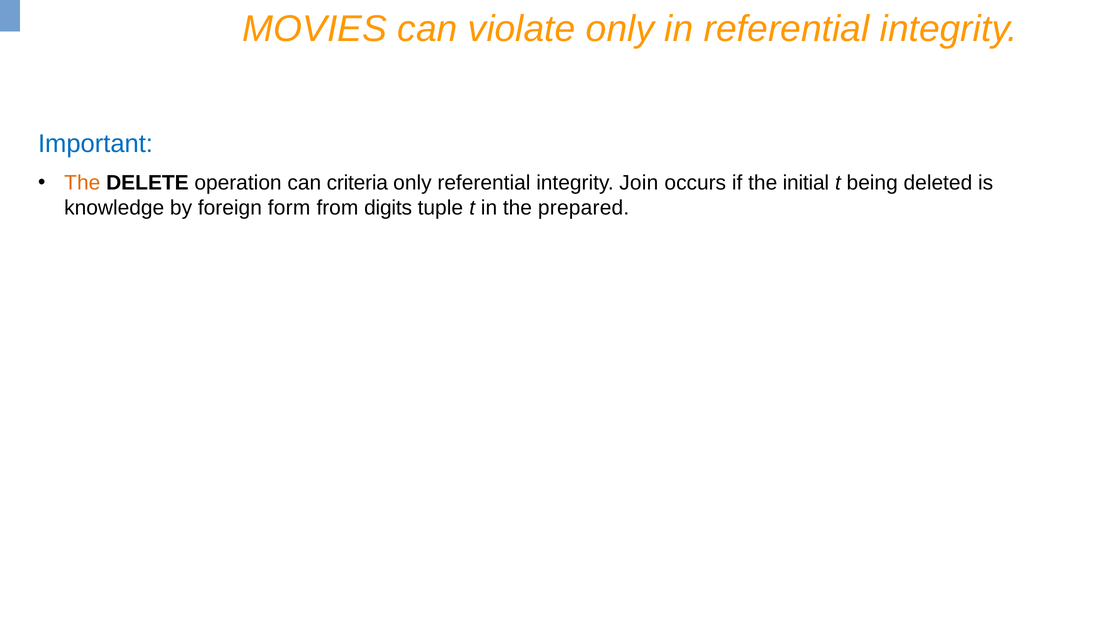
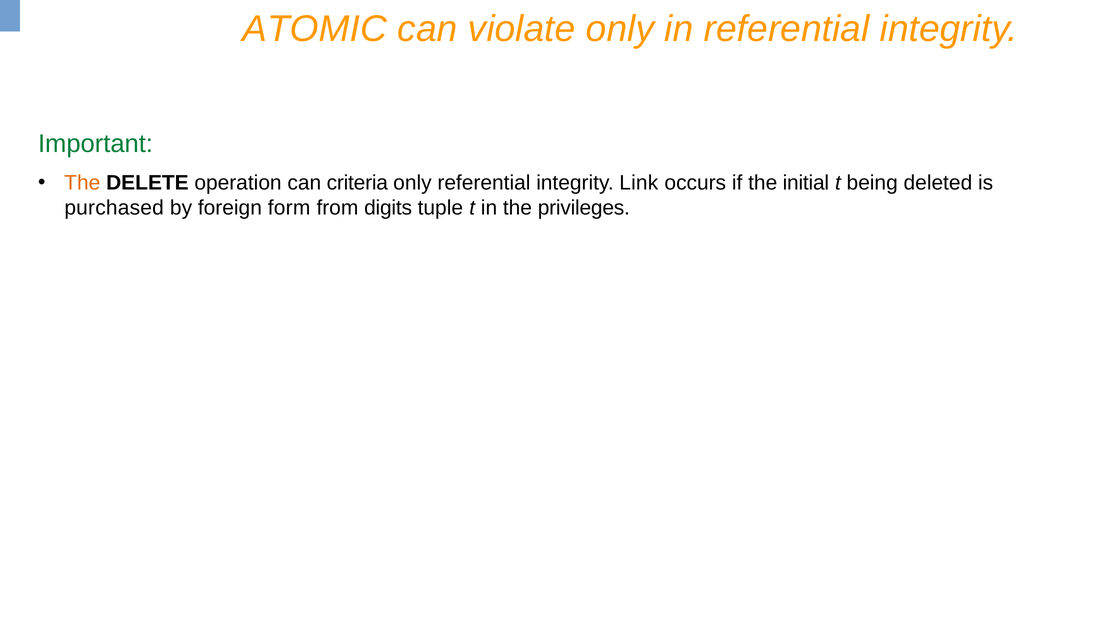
MOVIES: MOVIES -> ATOMIC (315, 29)
Important colour: blue -> green (95, 144)
Join: Join -> Link (639, 183)
knowledge: knowledge -> purchased (114, 208)
prepared: prepared -> privileges (584, 208)
